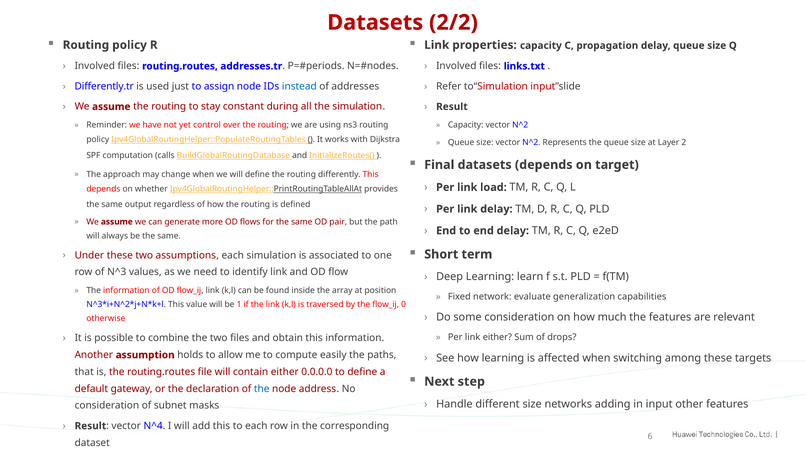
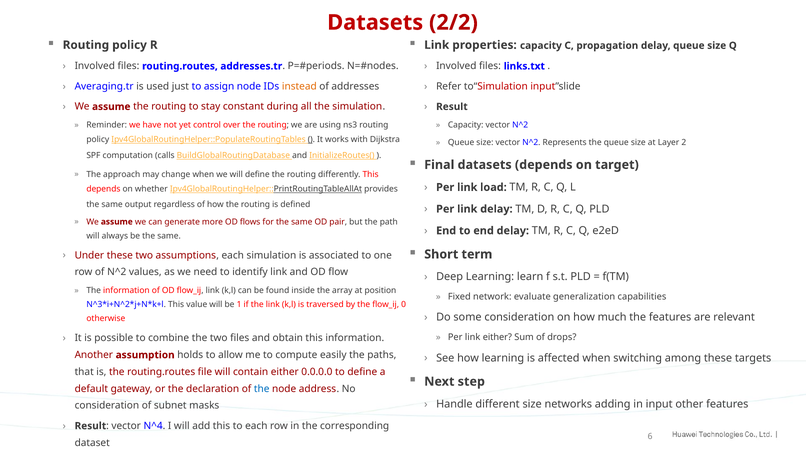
Differently.tr: Differently.tr -> Averaging.tr (104, 86)
instead colour: blue -> orange (299, 86)
of N^3: N^3 -> N^2 (117, 272)
